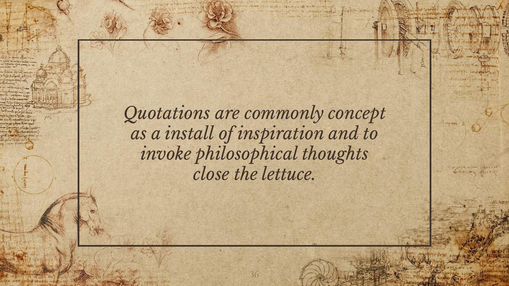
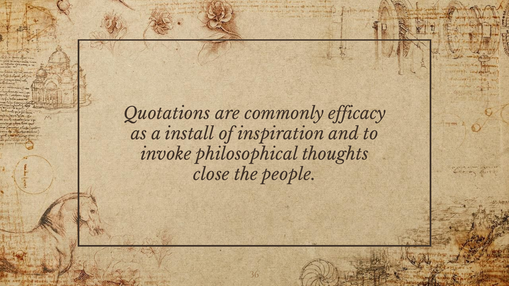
concept: concept -> efficacy (357, 114)
lettuce: lettuce -> people (289, 175)
